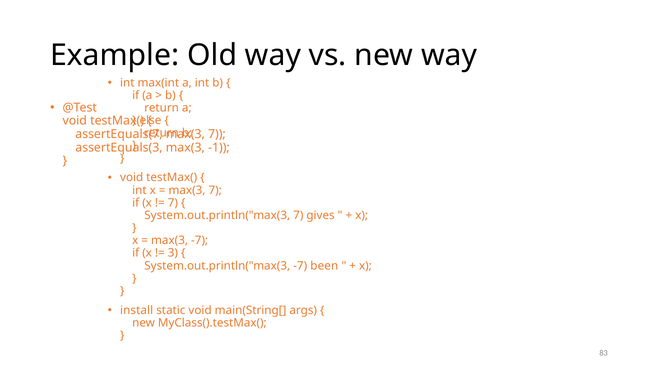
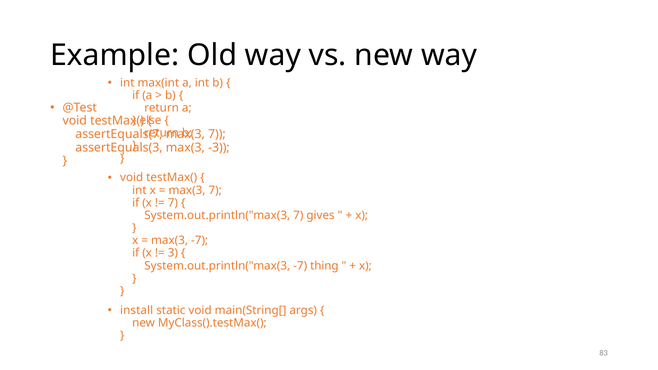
-1: -1 -> -3 (219, 148)
been: been -> thing (324, 266)
